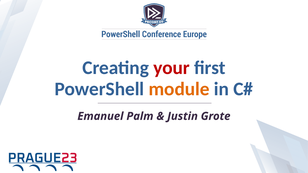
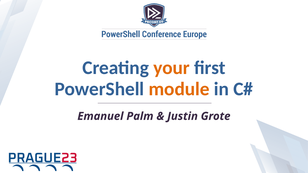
your colour: red -> orange (172, 68)
